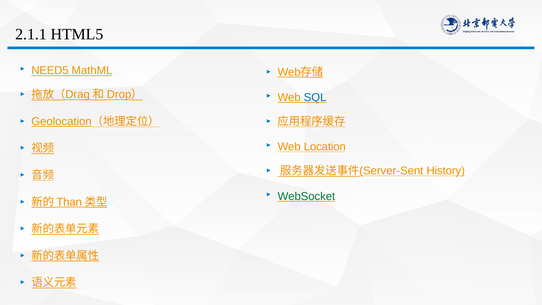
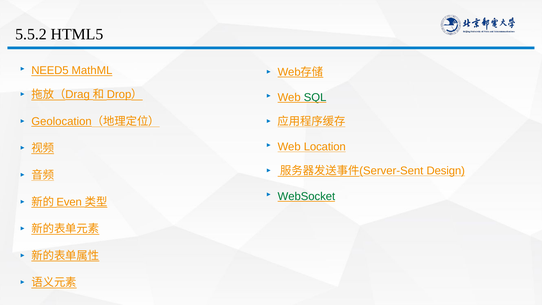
2.1.1: 2.1.1 -> 5.5.2 (31, 34)
SQL colour: blue -> green (315, 97)
History: History -> Design (446, 171)
Than: Than -> Even (69, 202)
